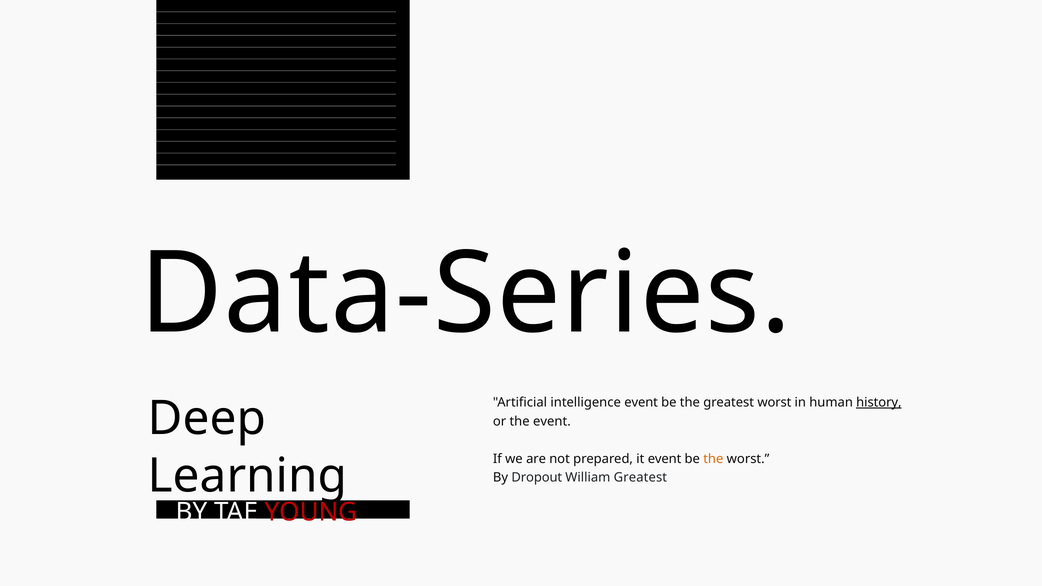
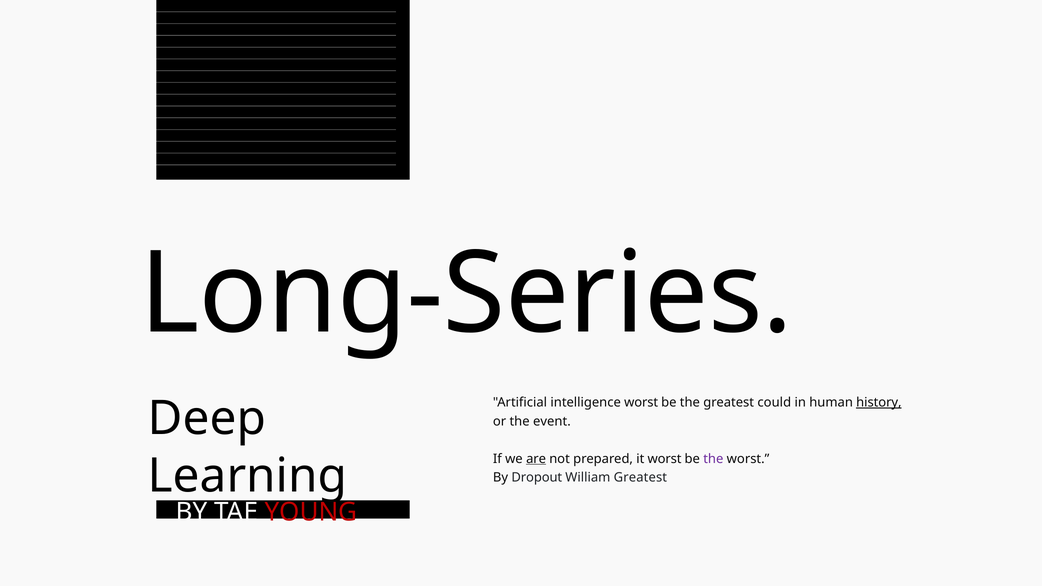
Data-Series: Data-Series -> Long-Series (466, 294)
intelligence event: event -> worst (641, 403)
greatest worst: worst -> could (774, 403)
are underline: none -> present (536, 459)
it event: event -> worst (665, 459)
the colour: orange -> purple (713, 459)
